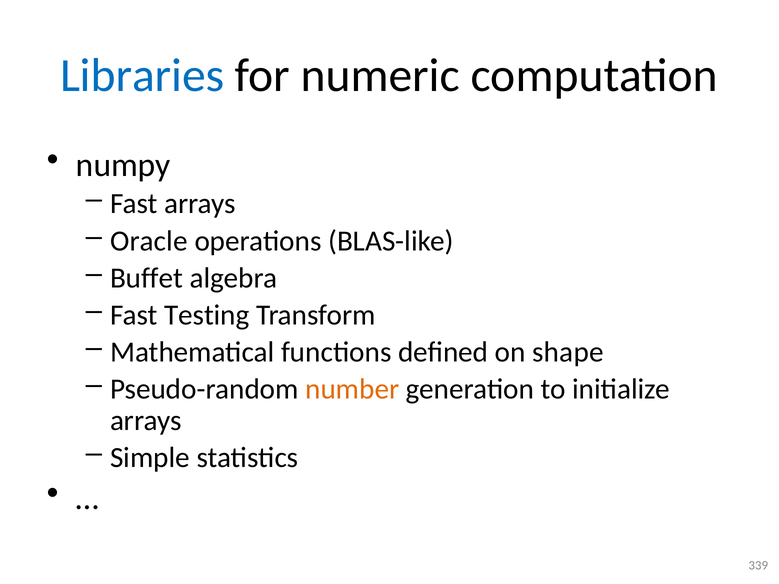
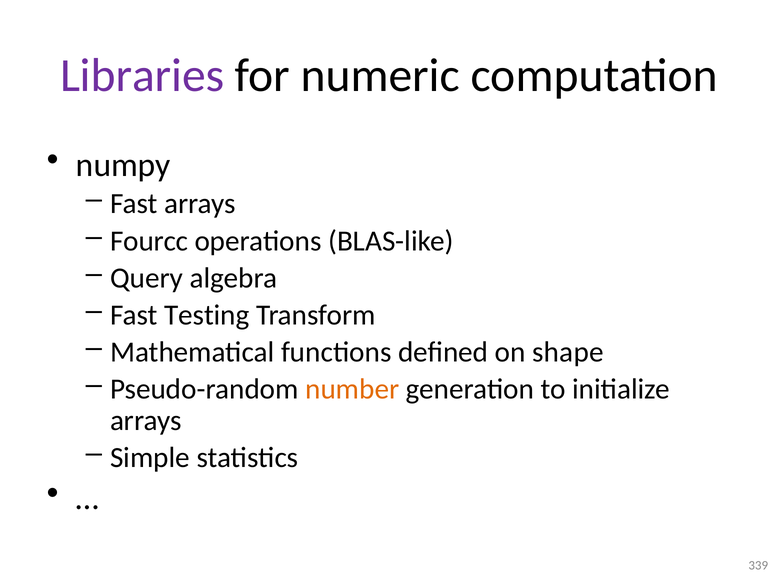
Libraries colour: blue -> purple (142, 75)
Oracle: Oracle -> Fourcc (149, 241)
Buffet: Buffet -> Query (147, 278)
